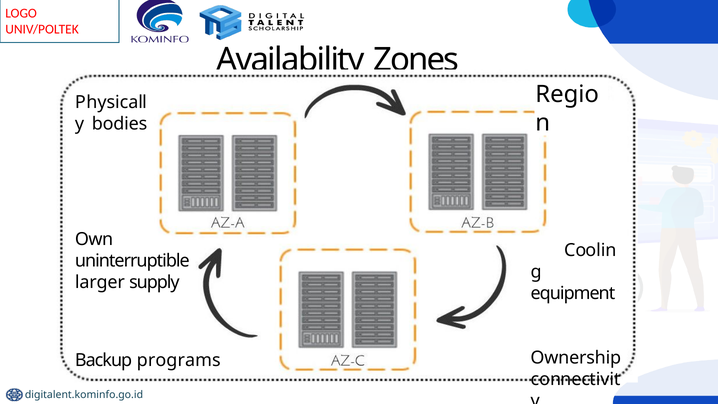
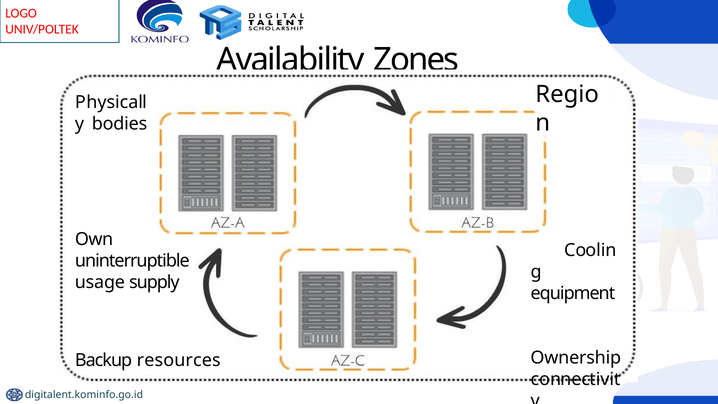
larger: larger -> usage (100, 282)
programs: programs -> resources (179, 360)
